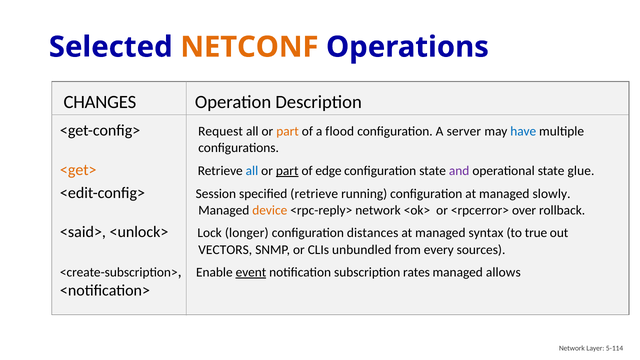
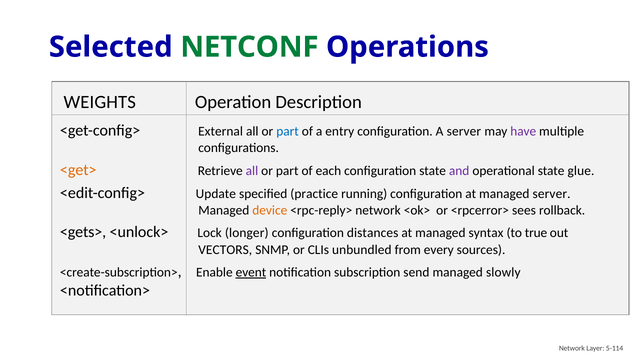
NETCONF colour: orange -> green (249, 47)
CHANGES: CHANGES -> WEIGHTS (100, 102)
Request: Request -> External (221, 131)
part colour: orange -> blue (288, 131)
flood: flood -> entry (340, 131)
have colour: blue -> purple (523, 131)
all colour: blue -> purple (252, 171)
part underline: present -> none (287, 171)
edge: edge -> each (328, 171)
Session: Session -> Update (216, 194)
specified retrieve: retrieve -> practice (314, 194)
managed slowly: slowly -> server (552, 194)
over: over -> sees (524, 210)
<said>: <said> -> <gets> (83, 232)
rates: rates -> send (416, 272)
allows: allows -> slowly (503, 272)
